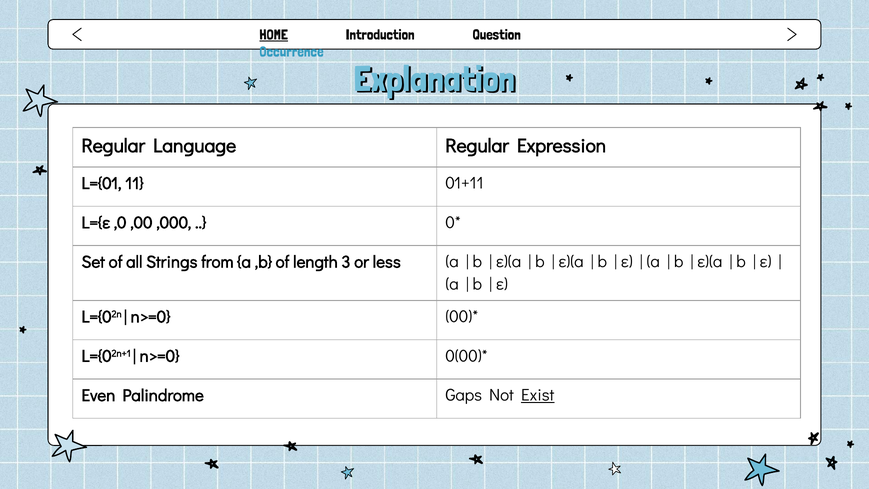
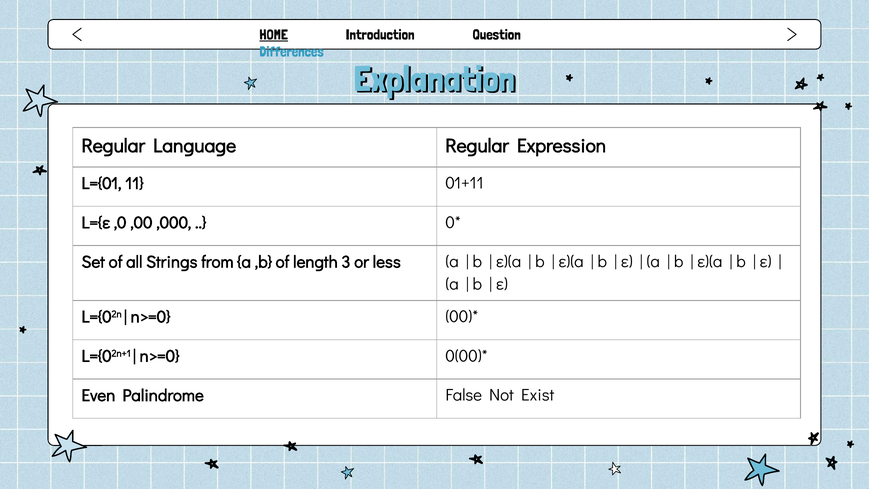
Occurrence: Occurrence -> Differences (292, 52)
Gaps: Gaps -> False (464, 395)
Exist underline: present -> none (538, 395)
